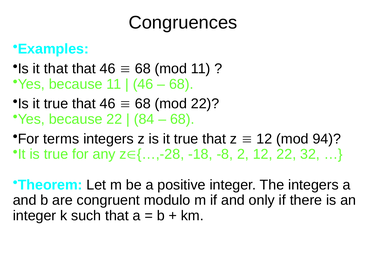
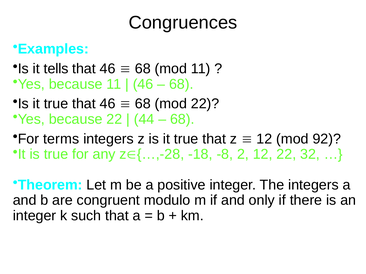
it that: that -> tells (56, 69)
84: 84 -> 44 (144, 119)
94: 94 -> 92 (327, 139)
